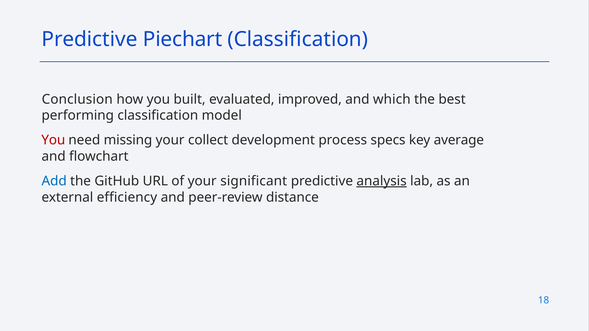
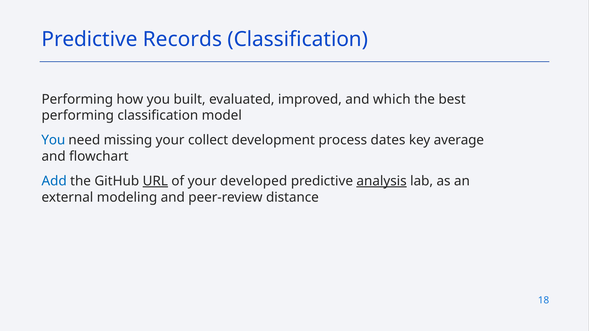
Piechart: Piechart -> Records (182, 39)
Conclusion: Conclusion -> Performing (77, 99)
You colour: red -> blue (53, 140)
specs: specs -> dates (388, 140)
URL underline: none -> present (155, 181)
significant: significant -> developed (254, 181)
efficiency: efficiency -> modeling (127, 197)
